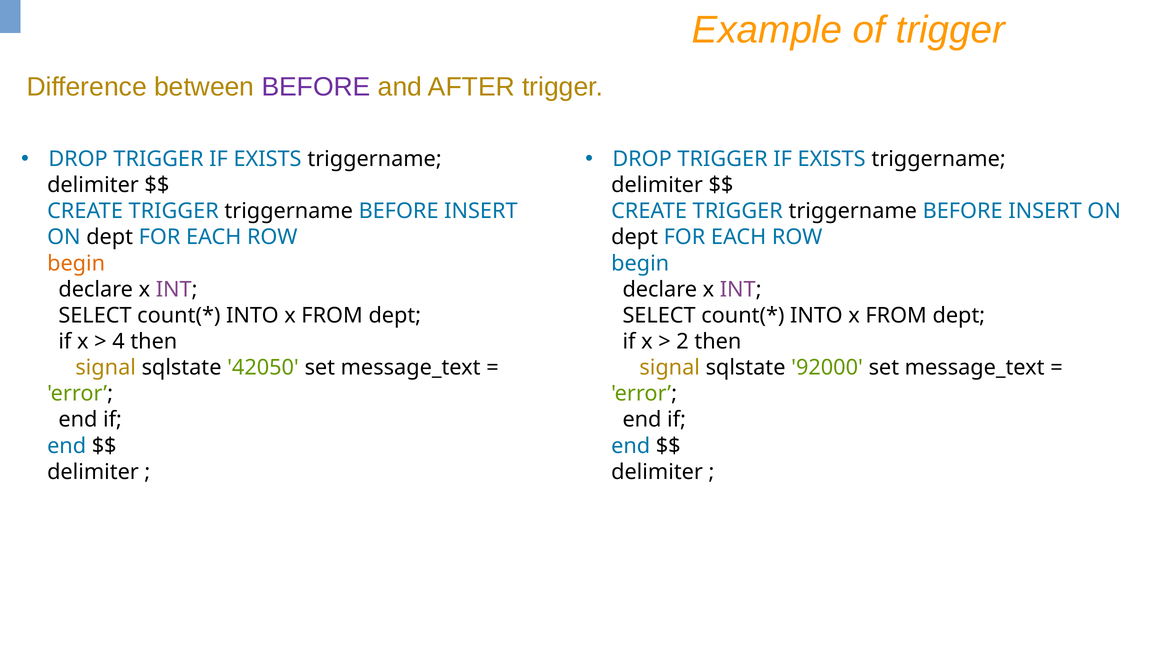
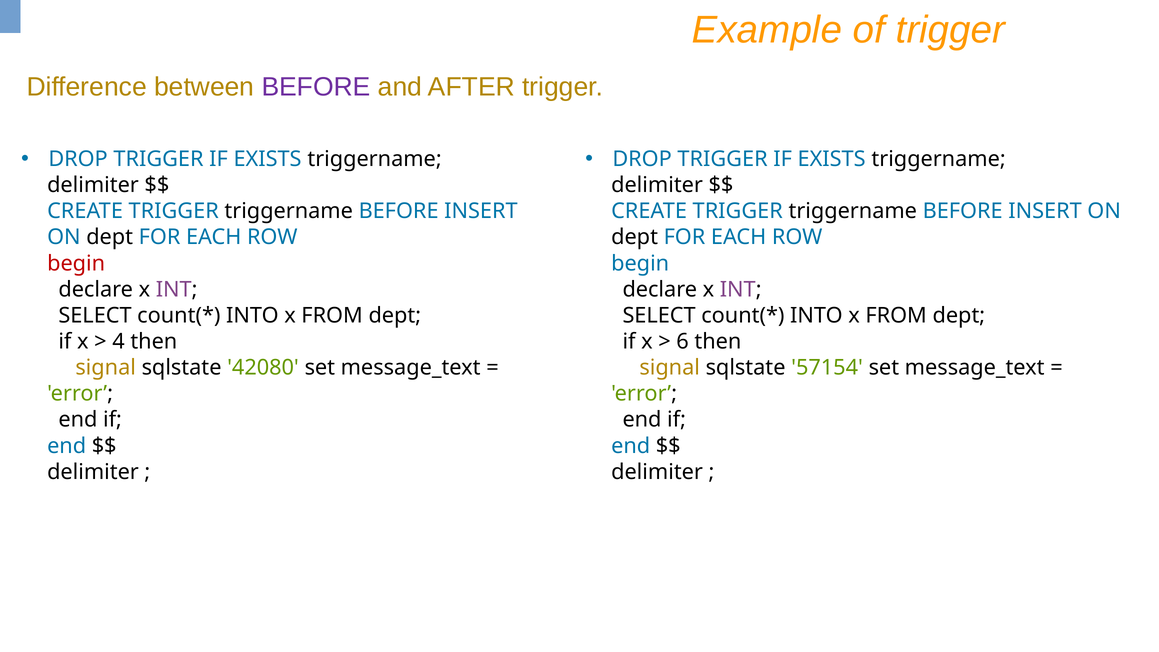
begin colour: orange -> red (76, 263)
2: 2 -> 6 (683, 342)
42050: 42050 -> 42080 (263, 368)
92000: 92000 -> 57154 (827, 368)
